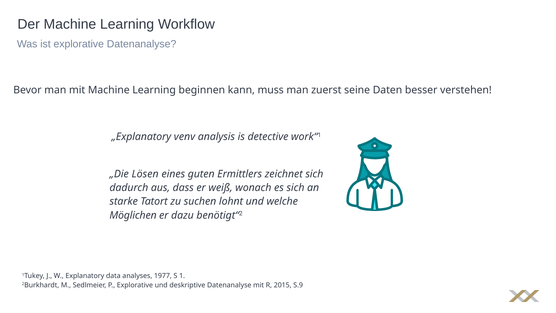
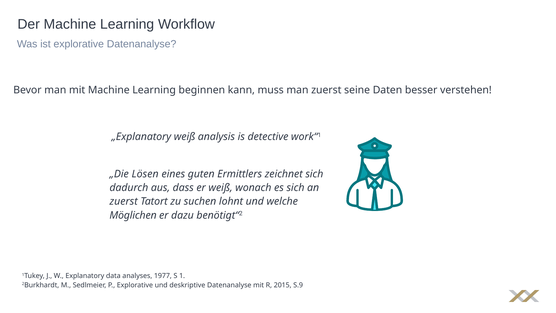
„Explanatory venv: venv -> weiß (185, 137)
starke: starke -> zuerst (124, 201)
